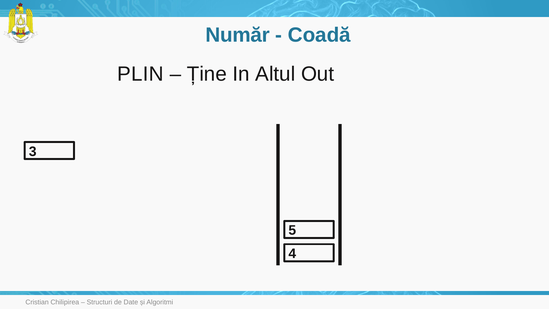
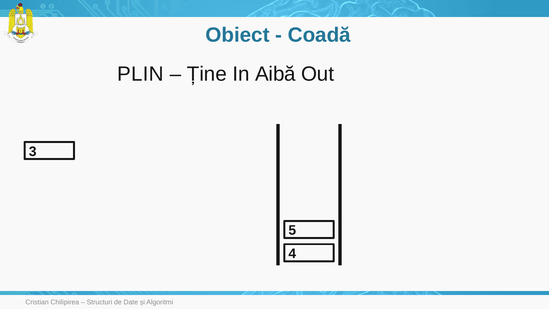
Număr: Număr -> Obiect (238, 35)
Altul: Altul -> Aibă (275, 74)
